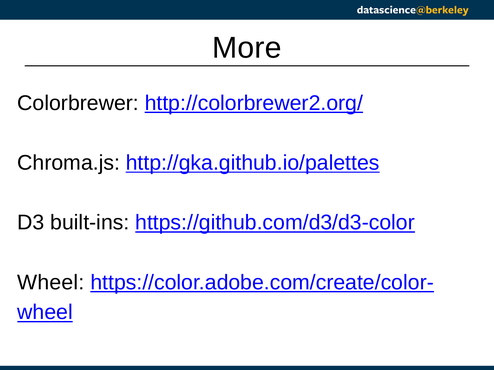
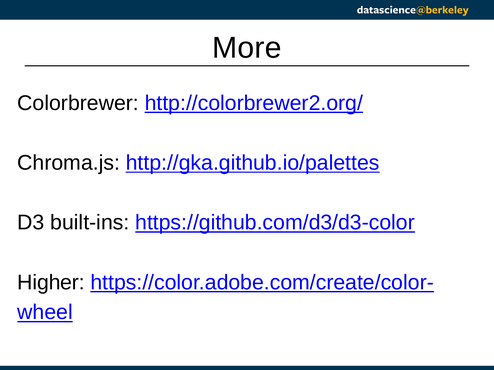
Wheel: Wheel -> Higher (51, 283)
